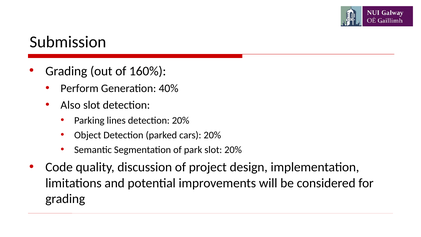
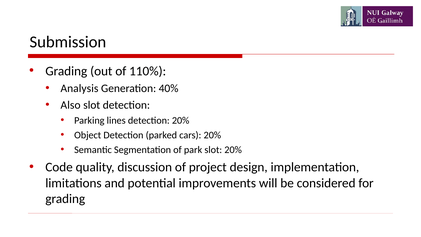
160%: 160% -> 110% (148, 71)
Perform: Perform -> Analysis (79, 88)
